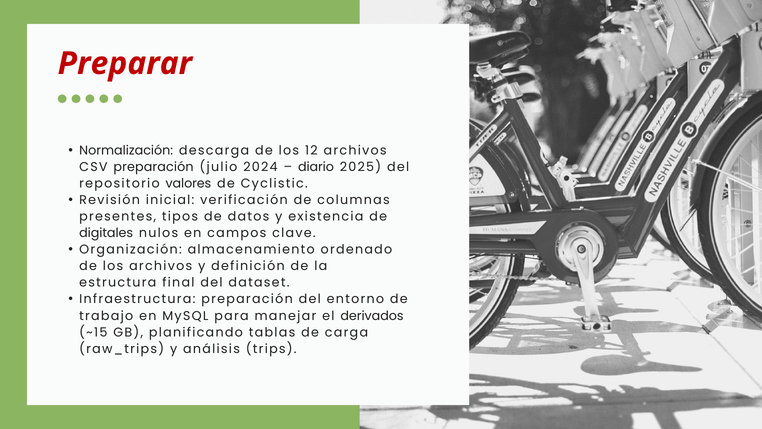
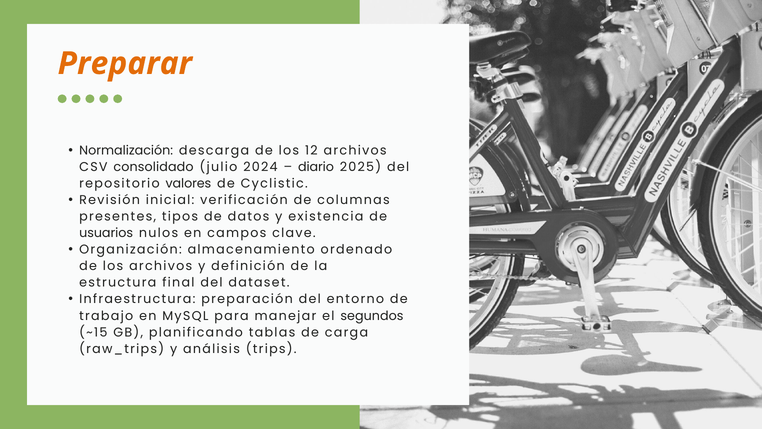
Preparar colour: red -> orange (125, 63)
CSV preparación: preparación -> consolidado (154, 167)
digitales: digitales -> usuarios (106, 233)
derivados: derivados -> segundos (372, 316)
